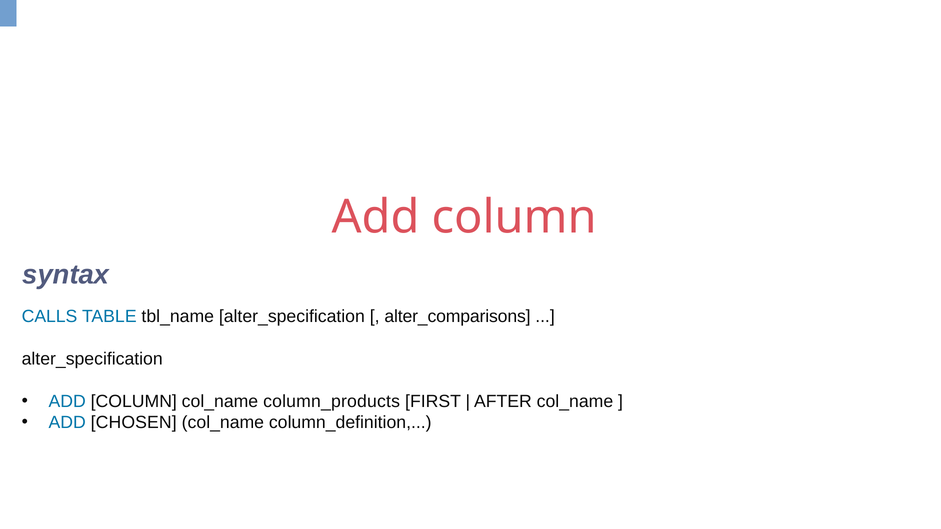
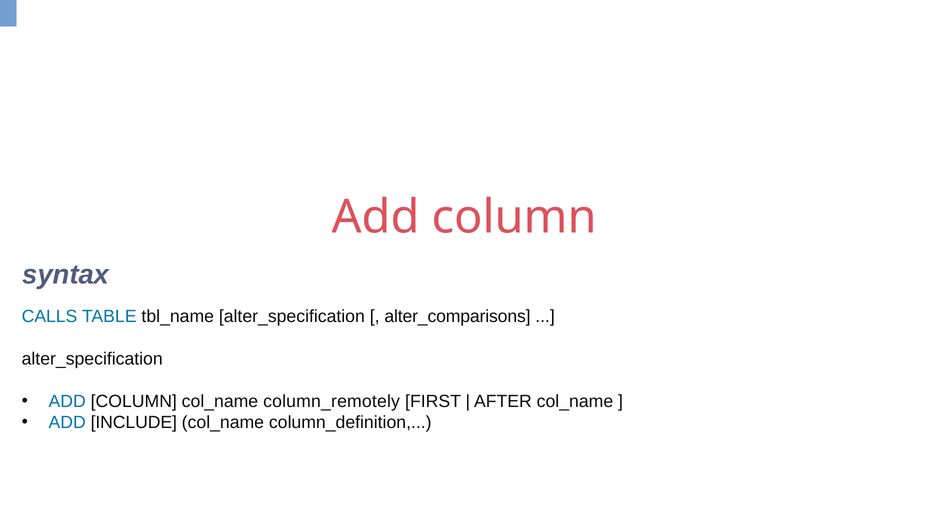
column_products: column_products -> column_remotely (332, 402)
CHOSEN: CHOSEN -> INCLUDE (134, 423)
